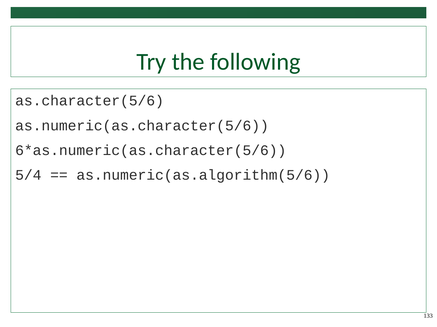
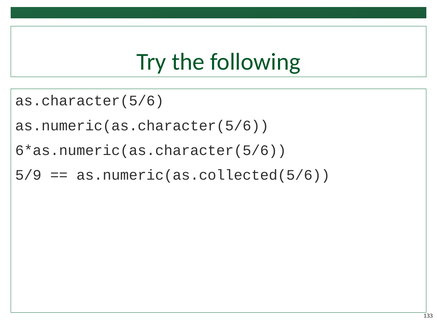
5/4: 5/4 -> 5/9 (28, 175)
as.numeric(as.algorithm(5/6: as.numeric(as.algorithm(5/6 -> as.numeric(as.collected(5/6 (203, 175)
